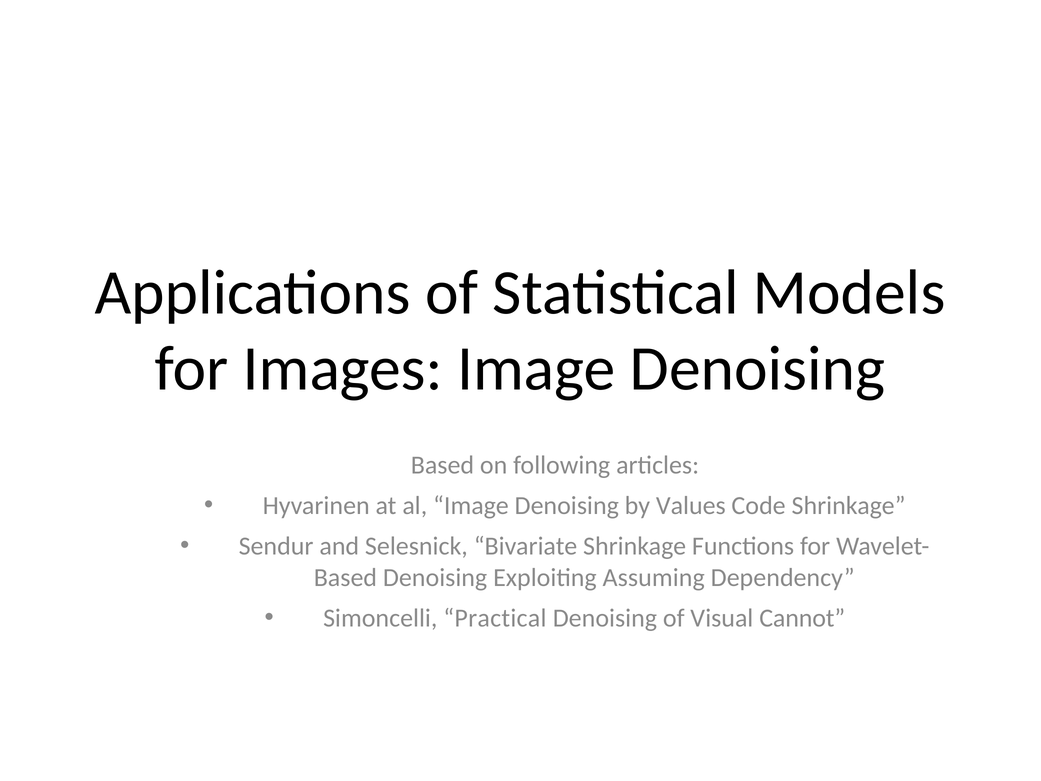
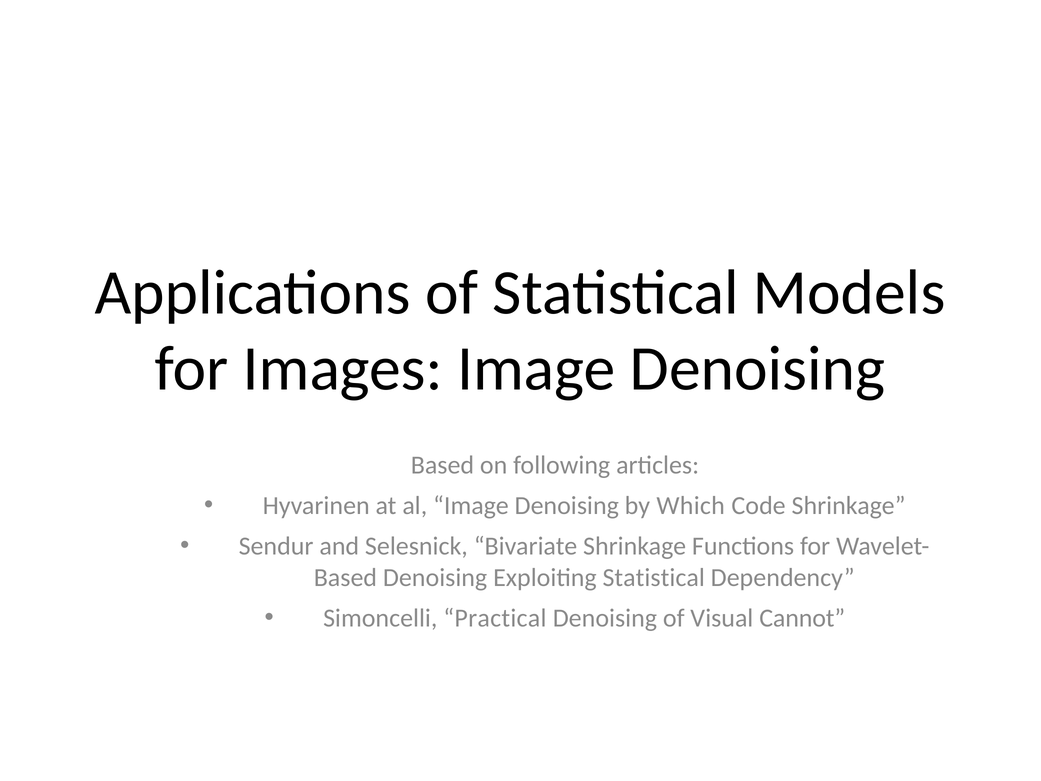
Values: Values -> Which (691, 506)
Exploiting Assuming: Assuming -> Statistical (654, 577)
